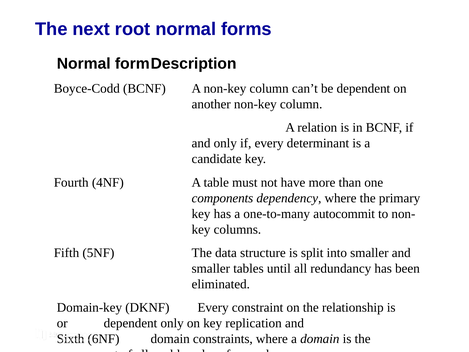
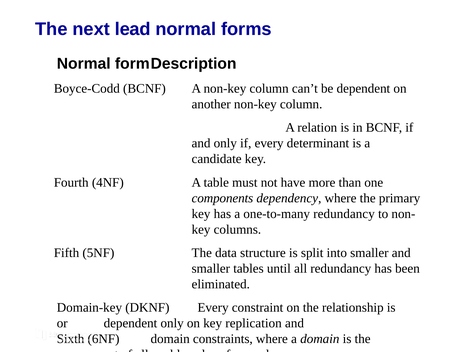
root: root -> lead (133, 29)
one-to-many autocommit: autocommit -> redundancy (344, 214)
